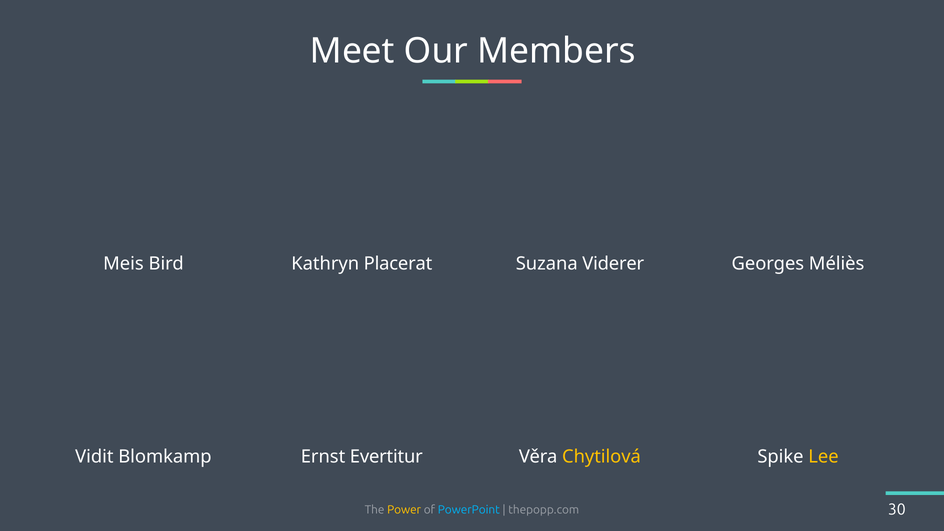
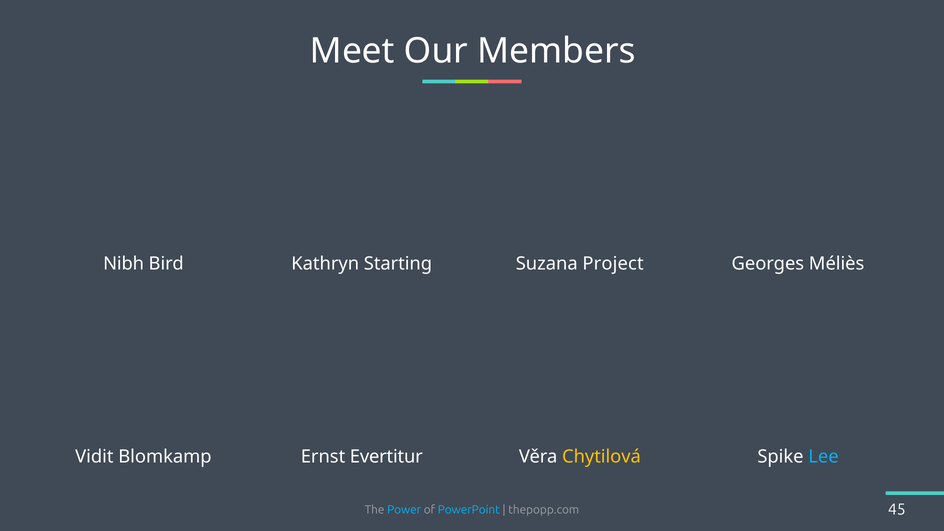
Meis: Meis -> Nibh (124, 264)
Placerat: Placerat -> Starting (398, 264)
Viderer: Viderer -> Project (613, 264)
Lee colour: yellow -> light blue (823, 457)
Power colour: yellow -> light blue (404, 510)
30: 30 -> 45 (897, 509)
